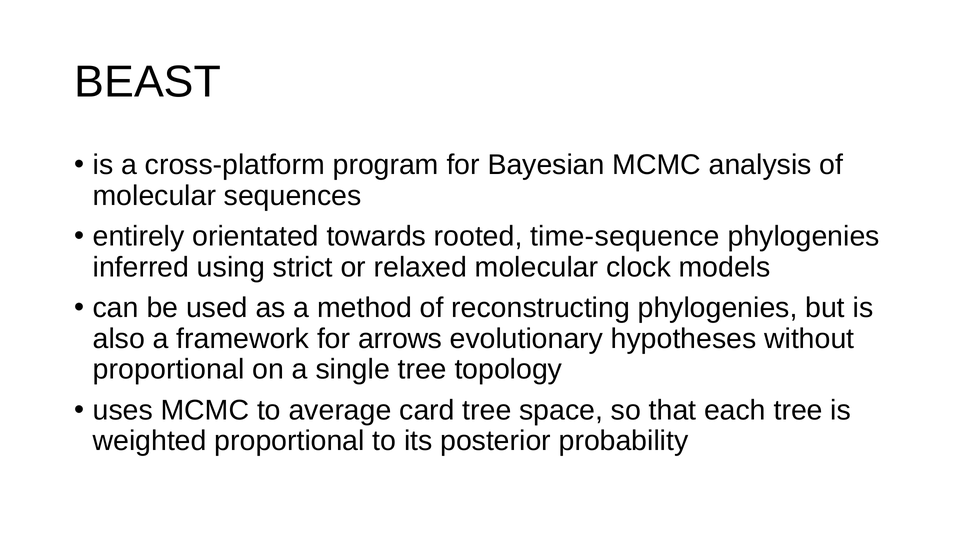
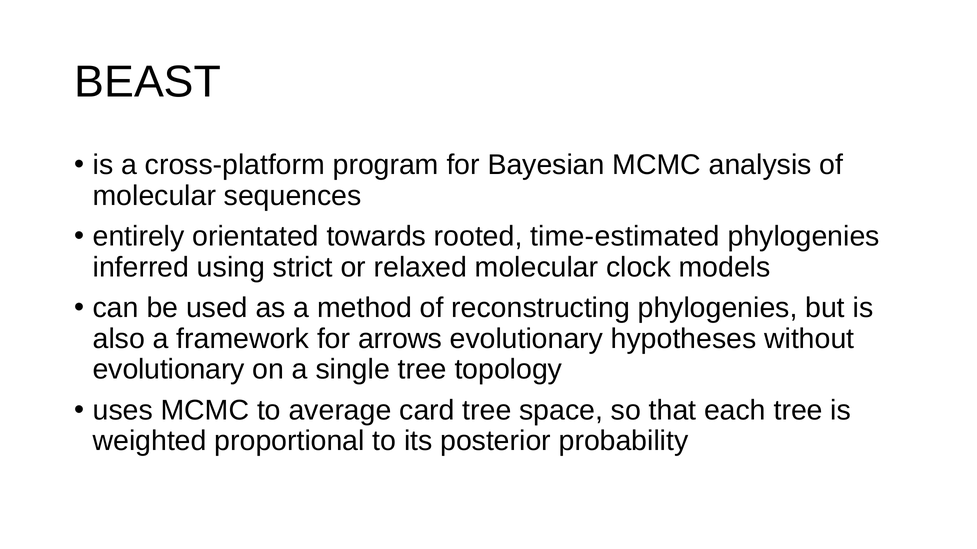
time-sequence: time-sequence -> time-estimated (625, 237)
proportional: proportional -> evolutionary (169, 370)
